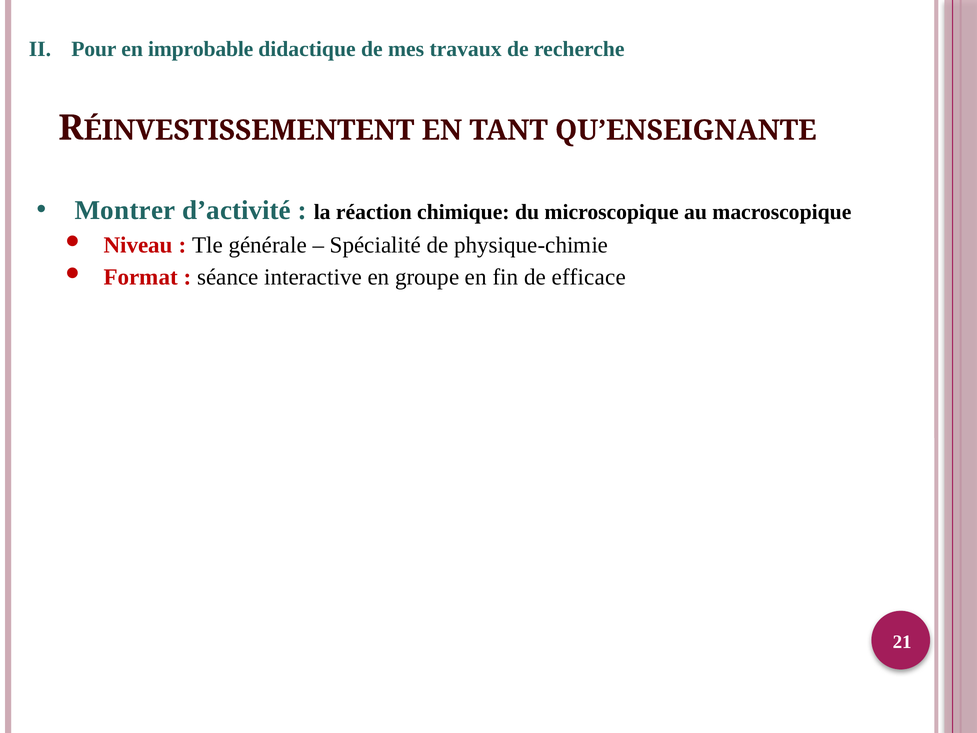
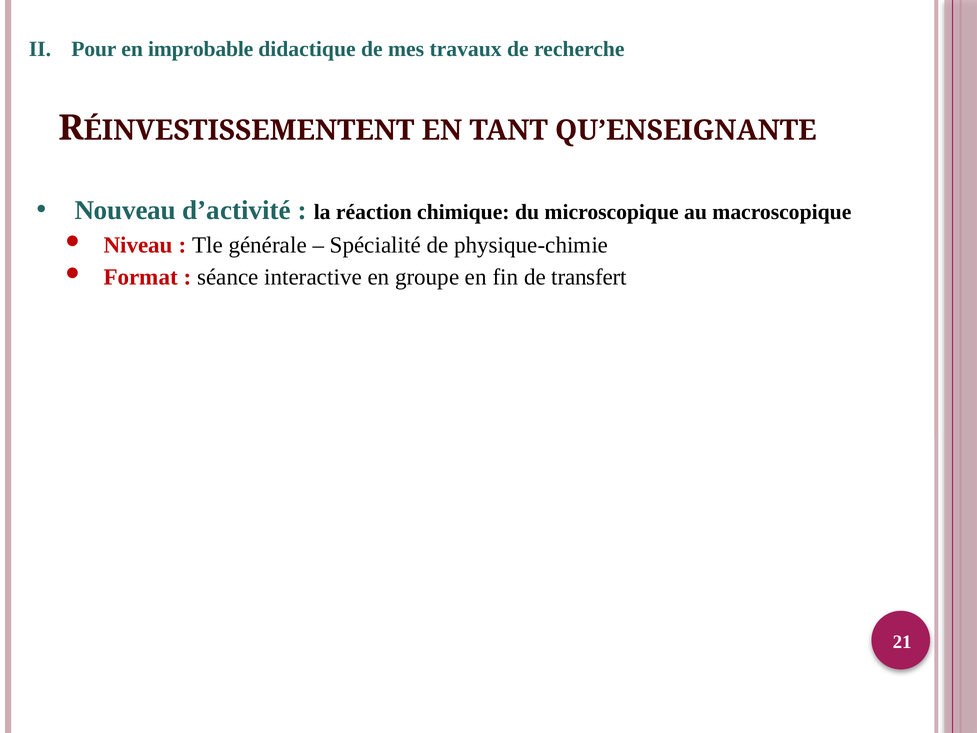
Montrer: Montrer -> Nouveau (125, 210)
efficace: efficace -> transfert (589, 277)
